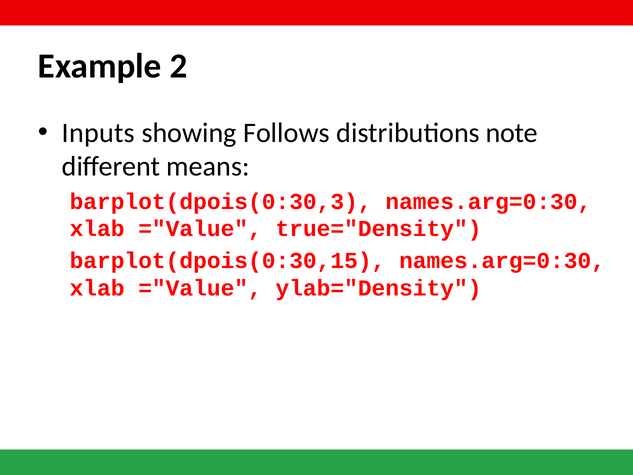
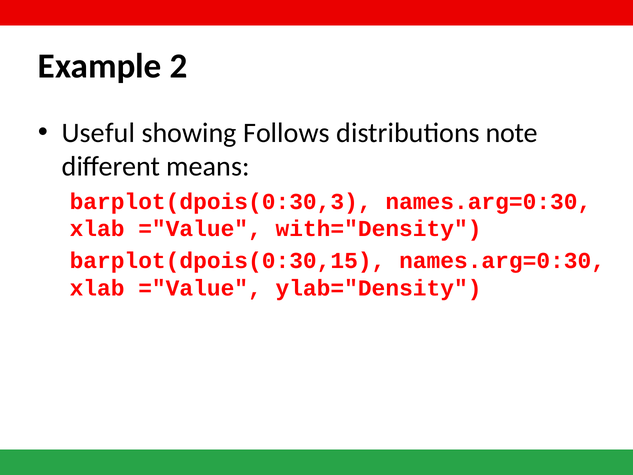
Inputs: Inputs -> Useful (98, 133)
true="Density: true="Density -> with="Density (379, 229)
